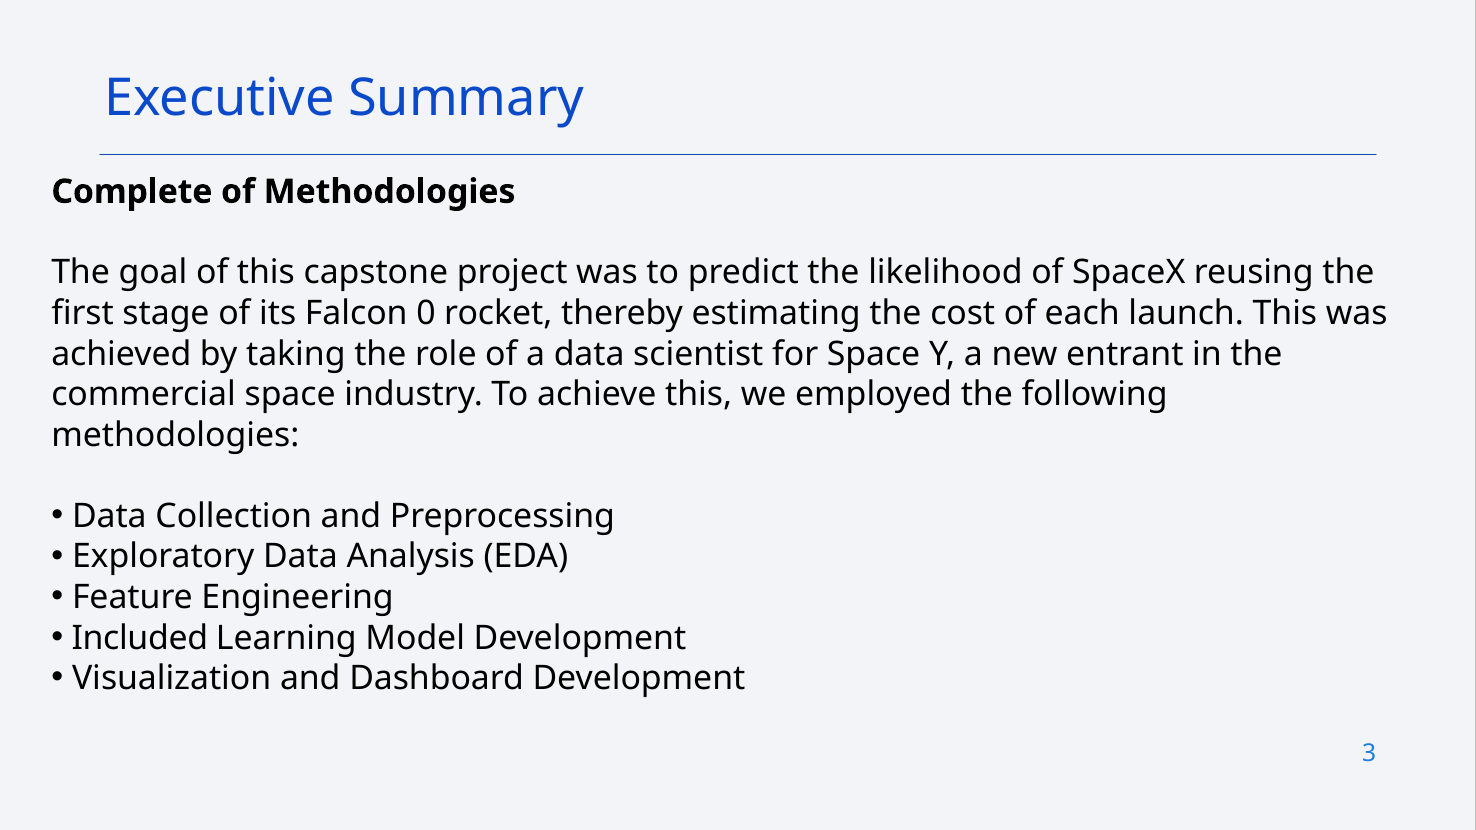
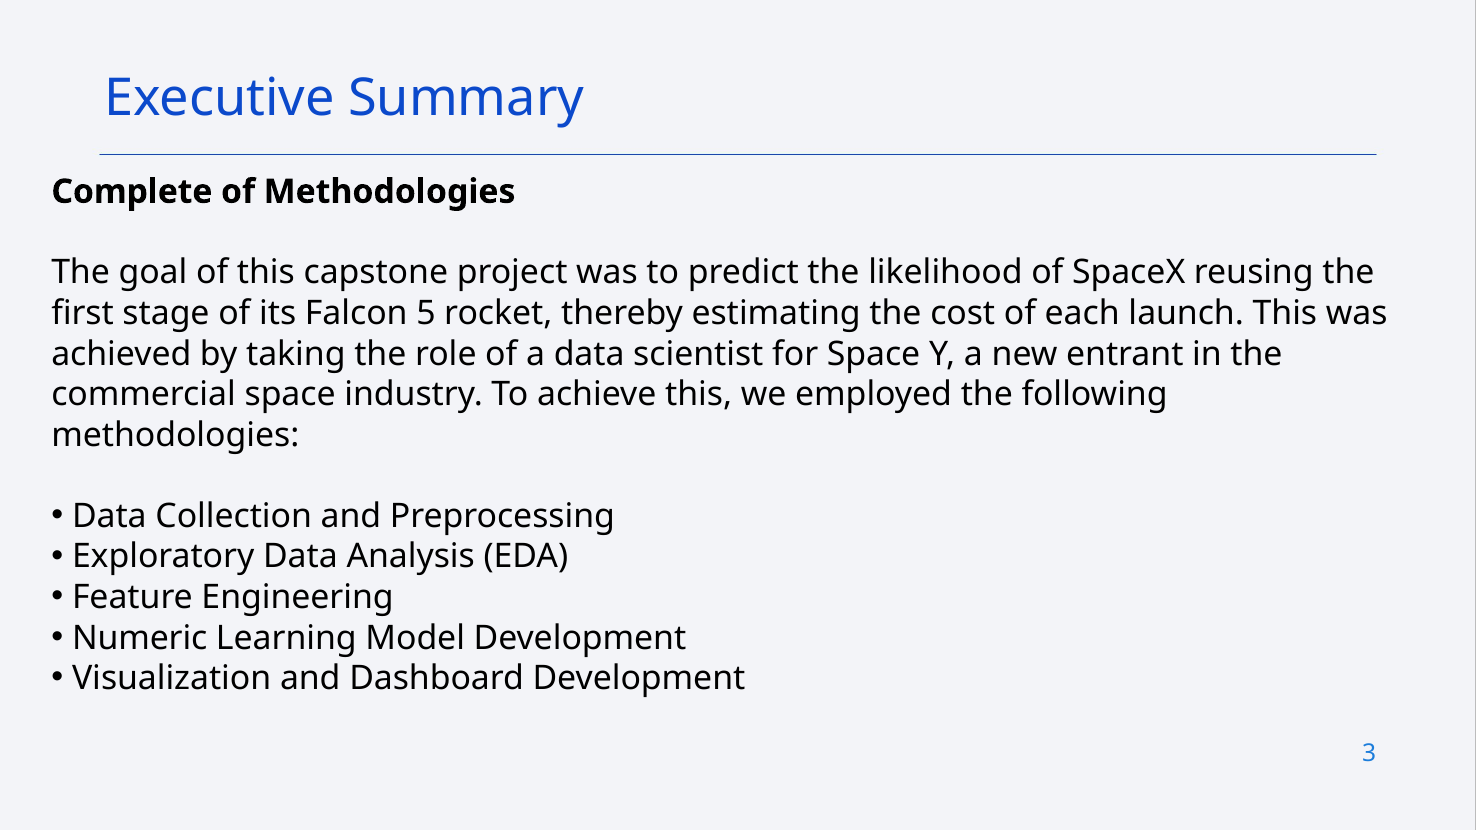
0: 0 -> 5 (426, 313)
Included: Included -> Numeric (140, 638)
